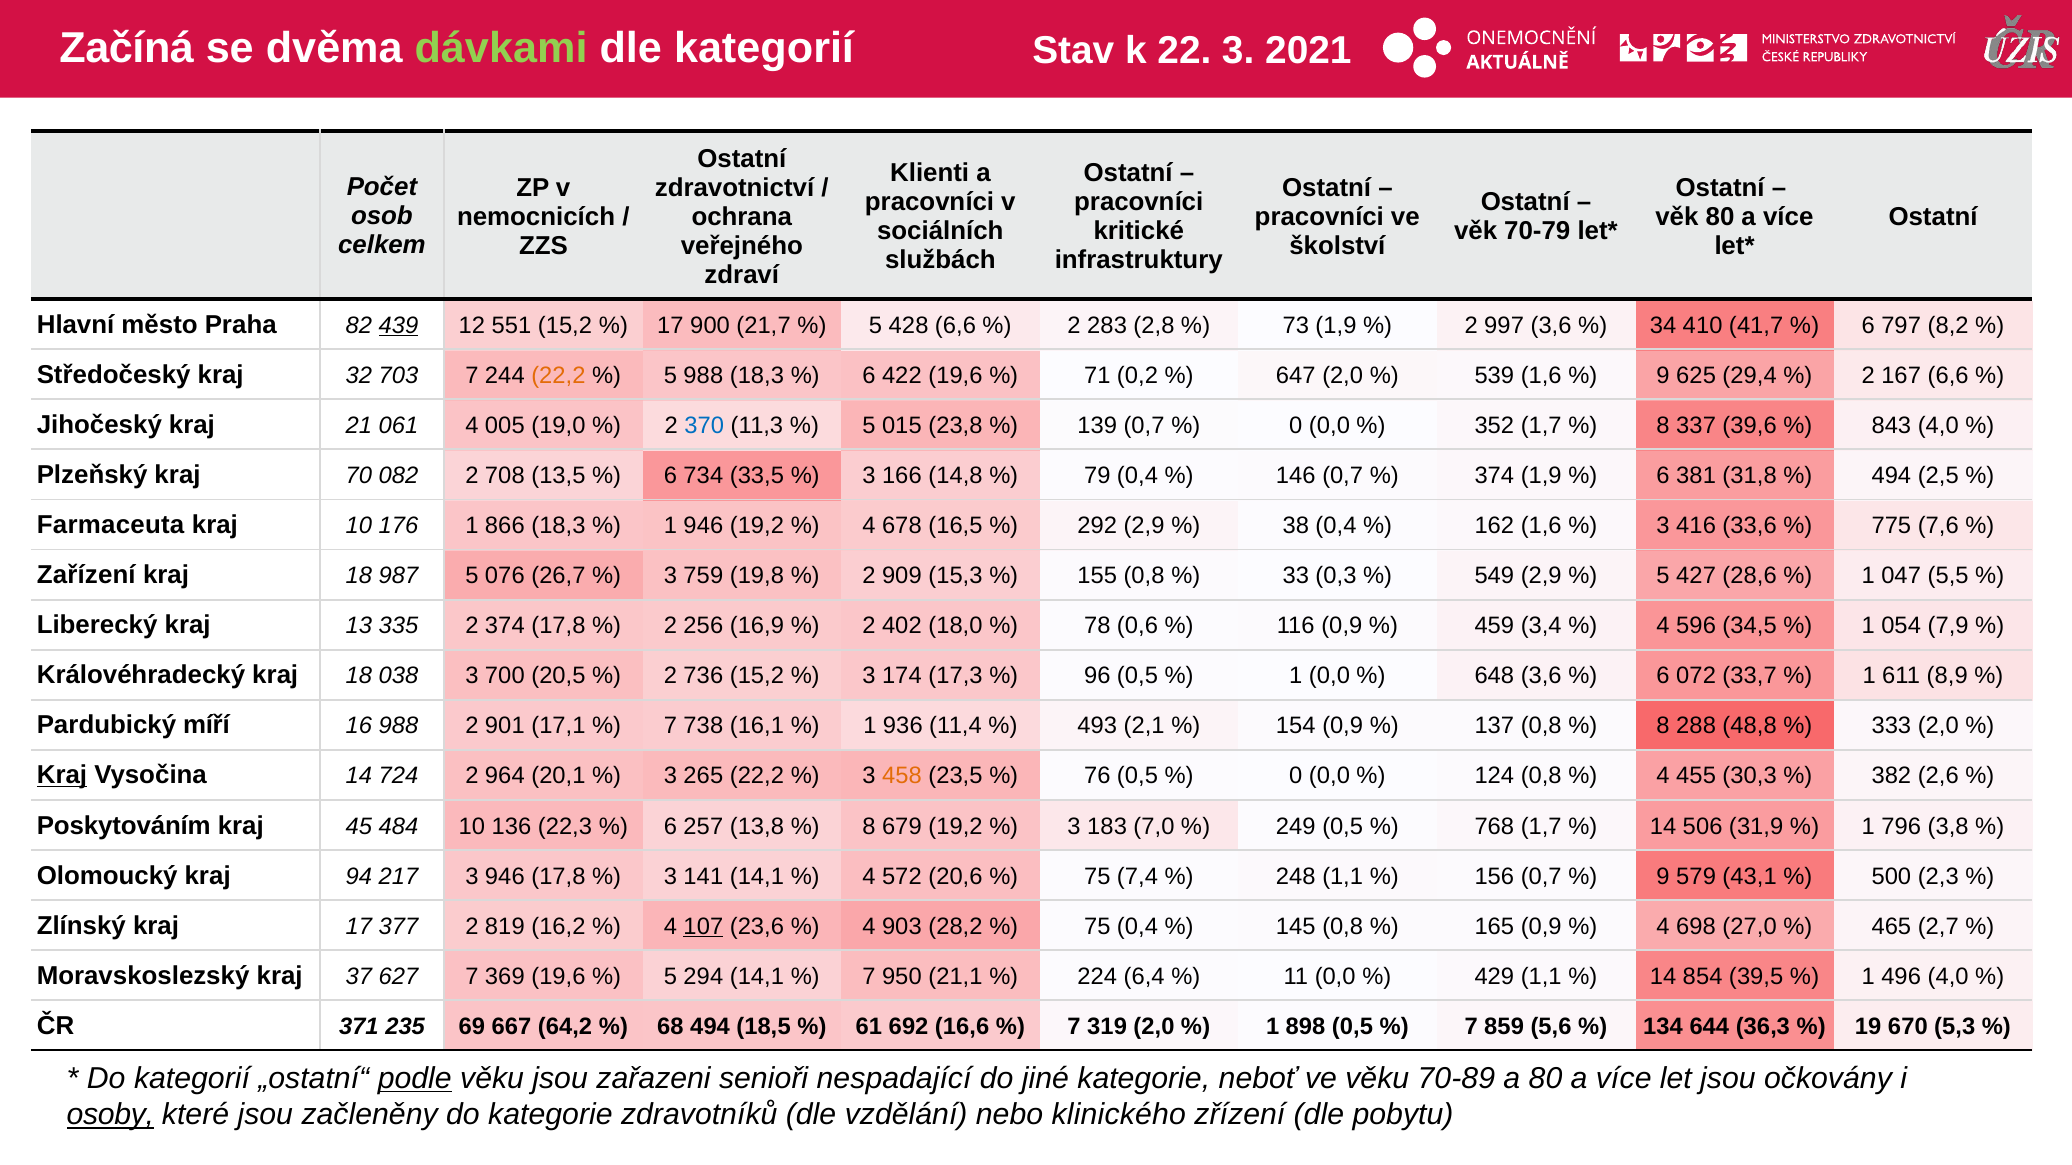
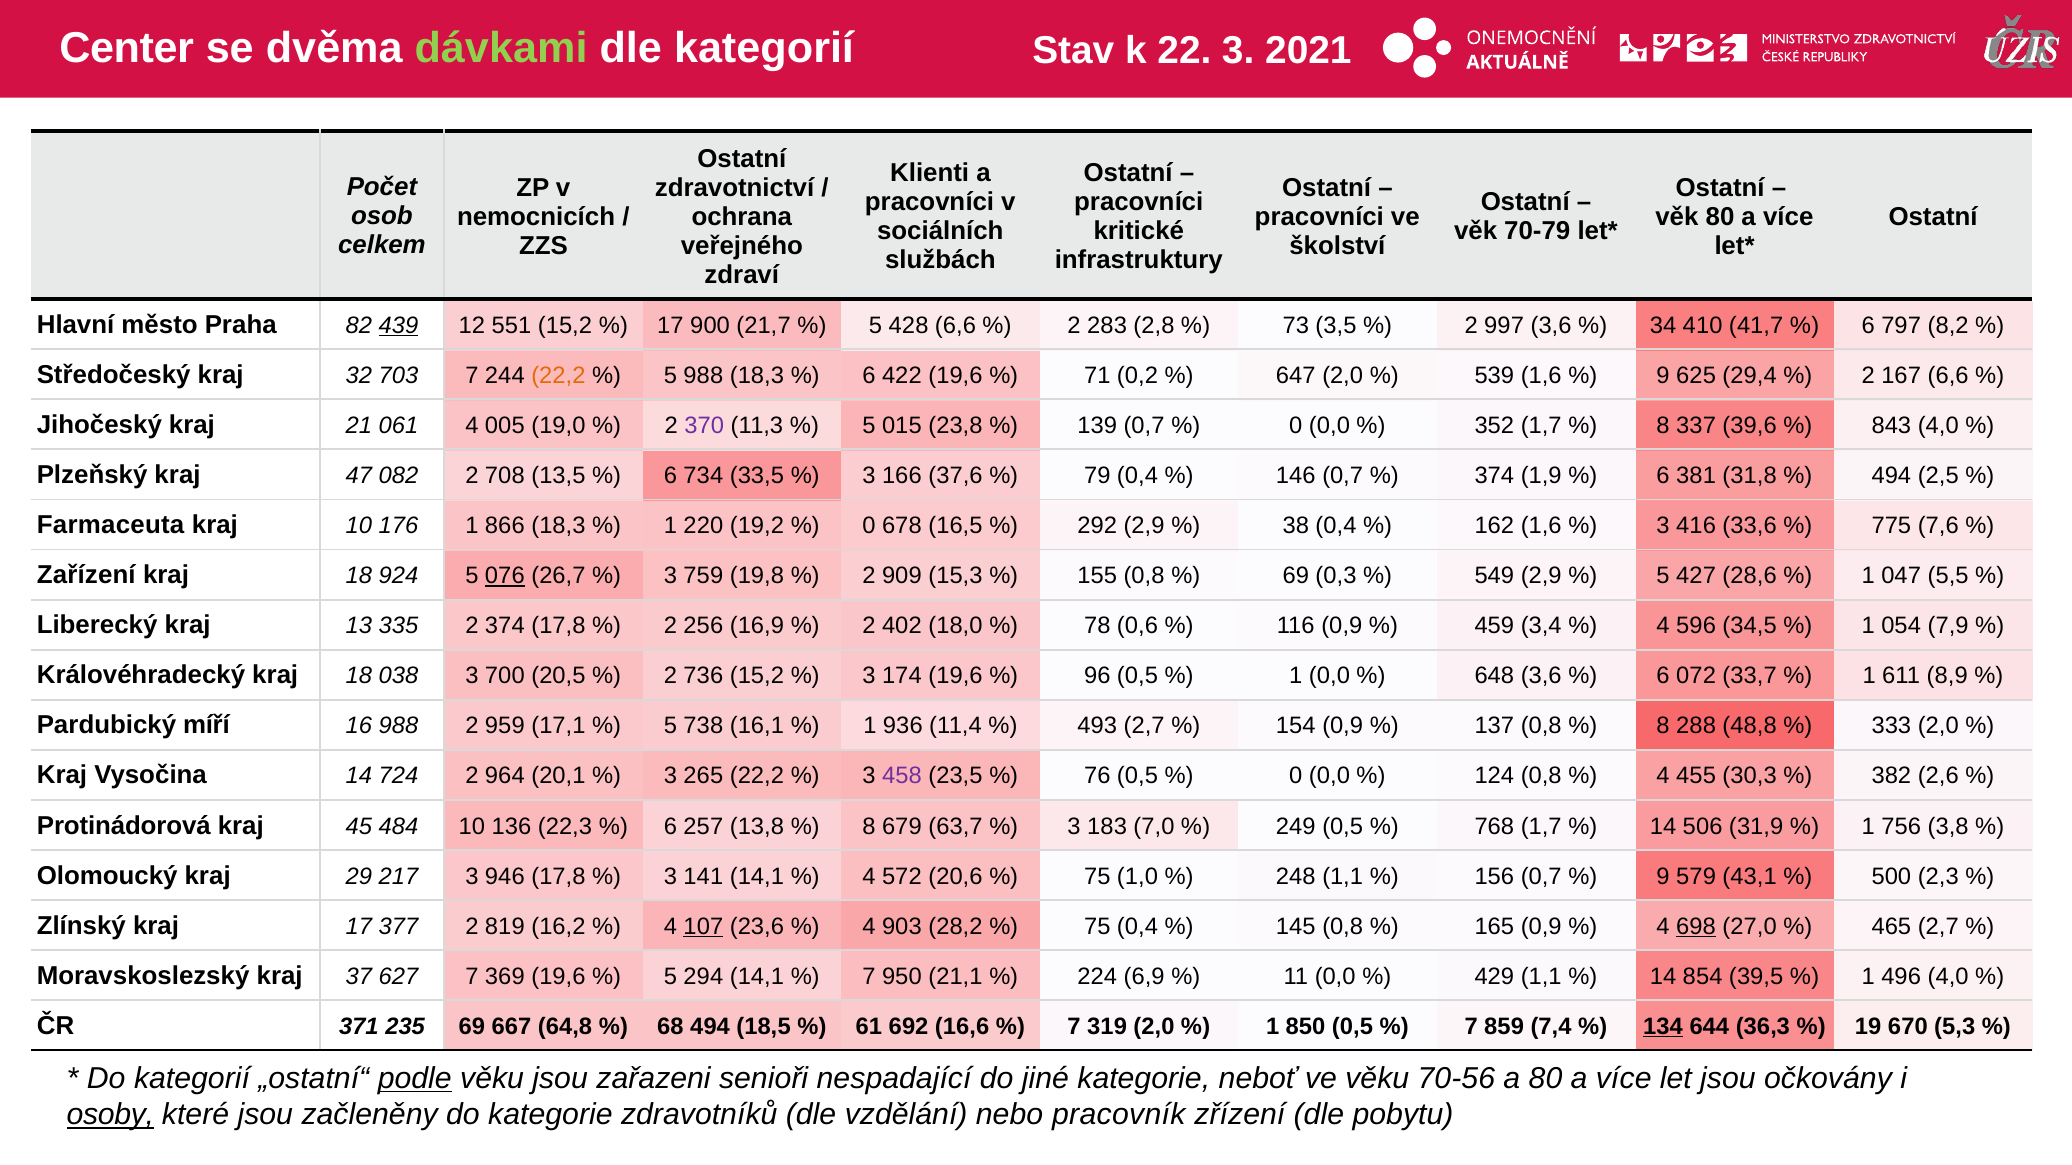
Začíná: Začíná -> Center (127, 49)
73 1,9: 1,9 -> 3,5 (1336, 325)
370 colour: blue -> purple (704, 426)
70: 70 -> 47 (359, 476)
14,8: 14,8 -> 37,6 (955, 476)
1 946: 946 -> 220 (703, 526)
4: 4 -> 0 (869, 526)
987: 987 -> 924 (398, 576)
076 underline: none -> present (505, 576)
33: 33 -> 69 (1296, 576)
174 17,3: 17,3 -> 19,6 (955, 676)
901: 901 -> 959 (505, 726)
7: 7 -> 5 (670, 726)
493 2,1: 2,1 -> 2,7 (1144, 726)
Kraj underline: present -> none (62, 776)
458 colour: orange -> purple (902, 776)
Poskytováním: Poskytováním -> Protinádorová (124, 826)
679 19,2: 19,2 -> 63,7 (955, 827)
796: 796 -> 756 (1901, 827)
94: 94 -> 29 (359, 877)
7,4: 7,4 -> 1,0 (1137, 877)
698 underline: none -> present (1696, 927)
6,4: 6,4 -> 6,9 (1144, 977)
64,2: 64,2 -> 64,8 (565, 1027)
898: 898 -> 850 (1306, 1027)
5,6: 5,6 -> 7,4 (1551, 1027)
134 underline: none -> present (1663, 1027)
70-89: 70-89 -> 70-56 (1456, 1079)
klinického: klinického -> pracovník (1119, 1115)
